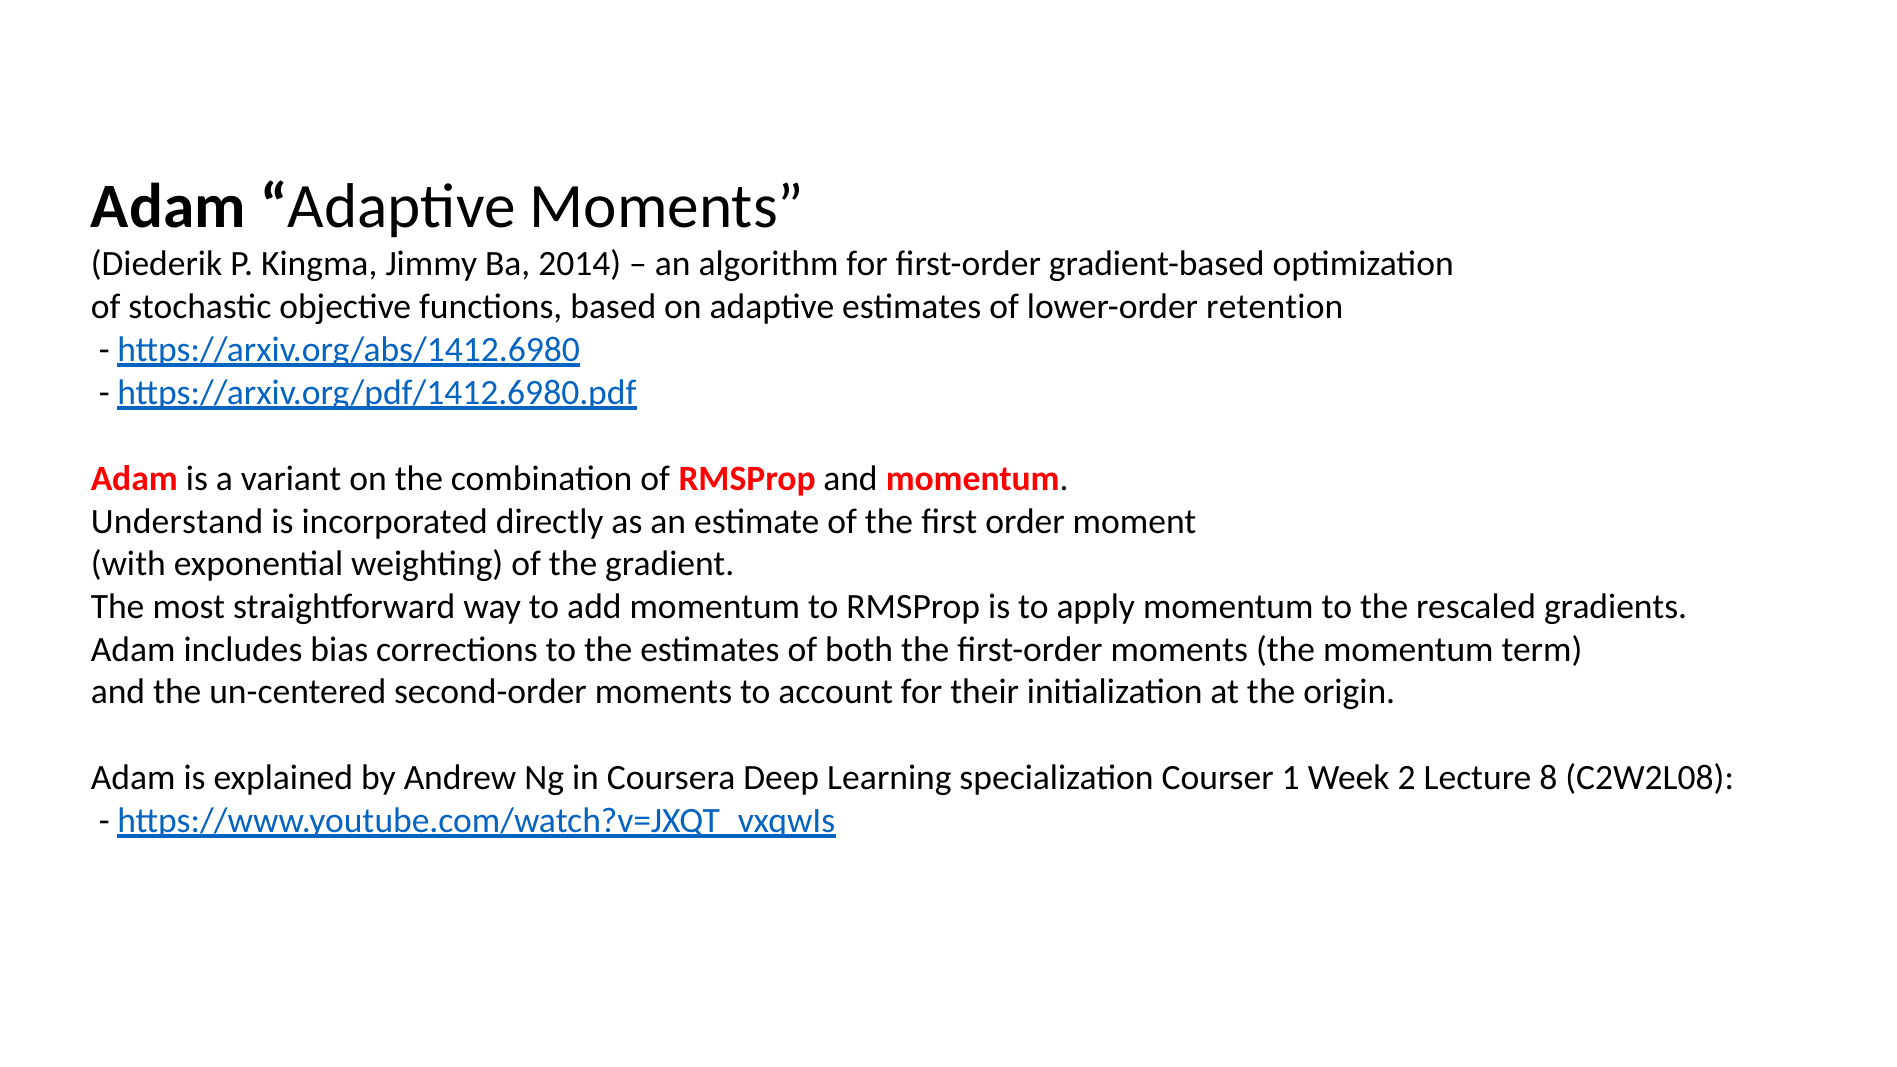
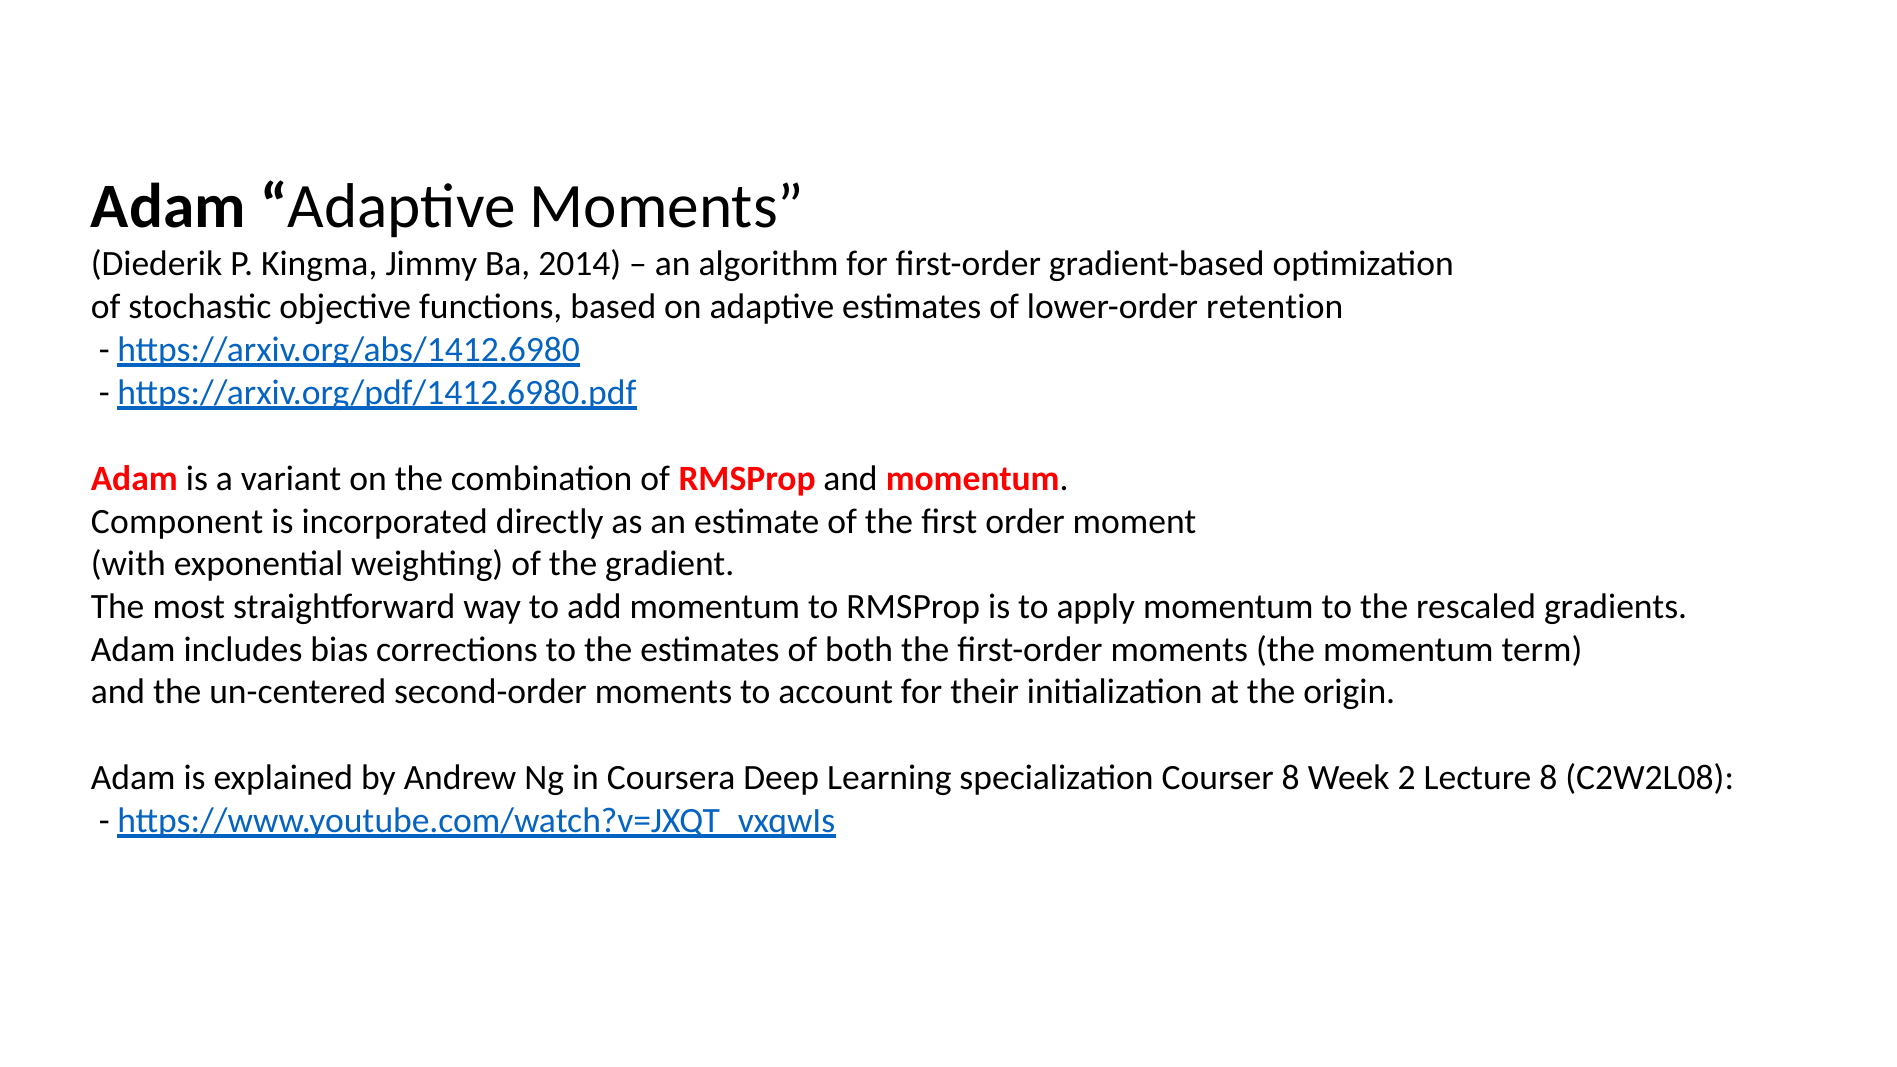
Understand: Understand -> Component (177, 522)
Courser 1: 1 -> 8 (1291, 778)
